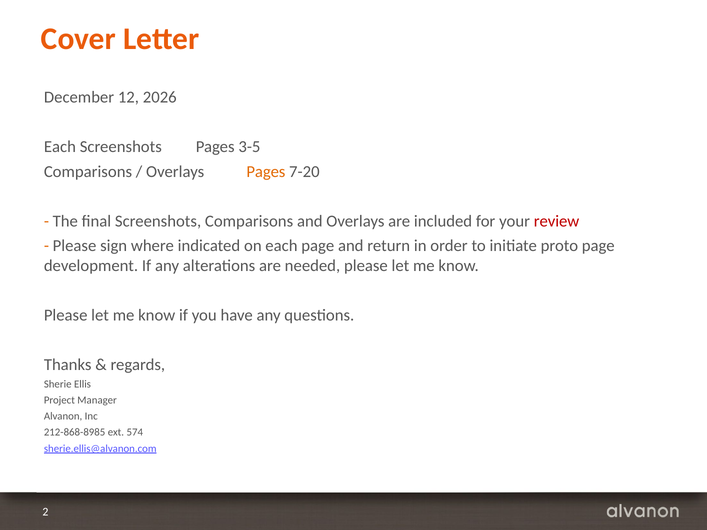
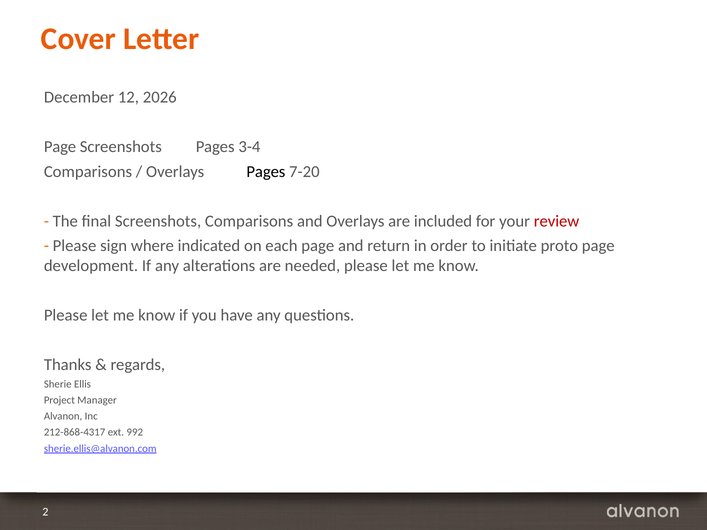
Each: Each -> Page (60, 147)
3-5: 3-5 -> 3-4 (249, 147)
Pages colour: orange -> black (266, 172)
212-868-8985: 212-868-8985 -> 212-868-4317 (75, 433)
574: 574 -> 992 (135, 433)
